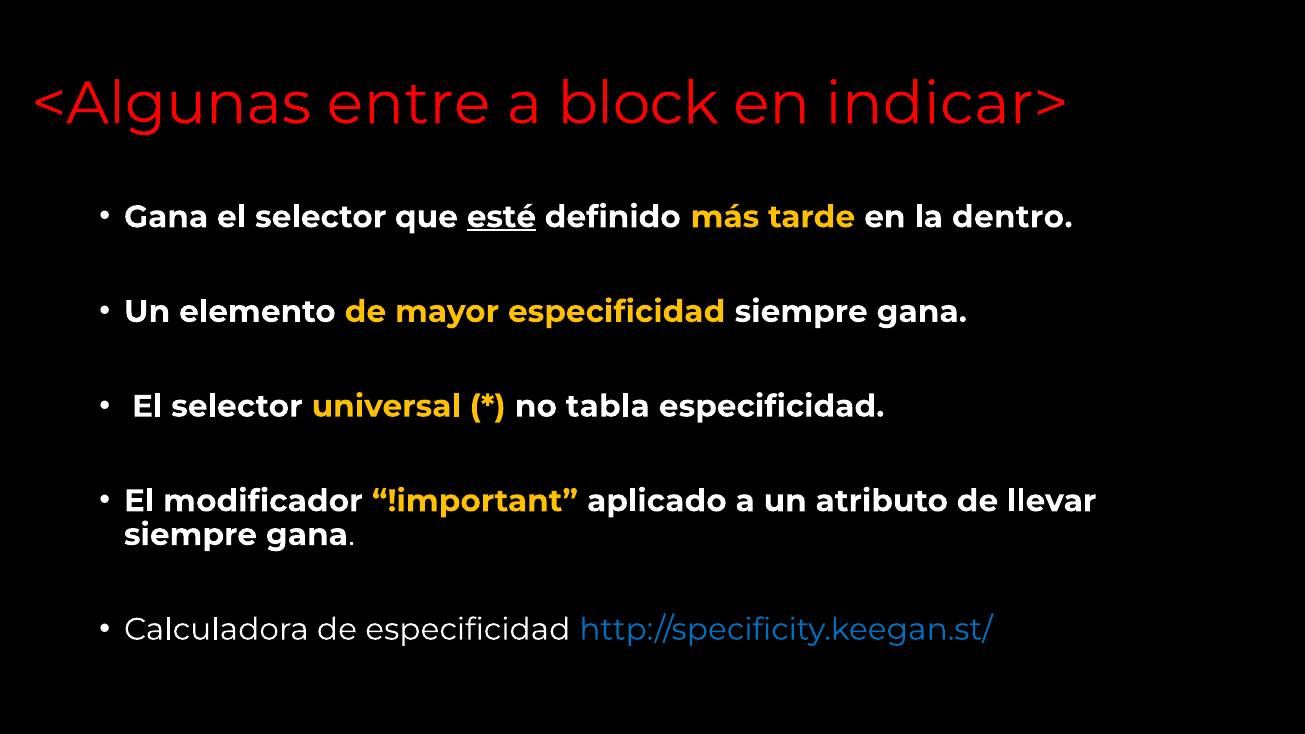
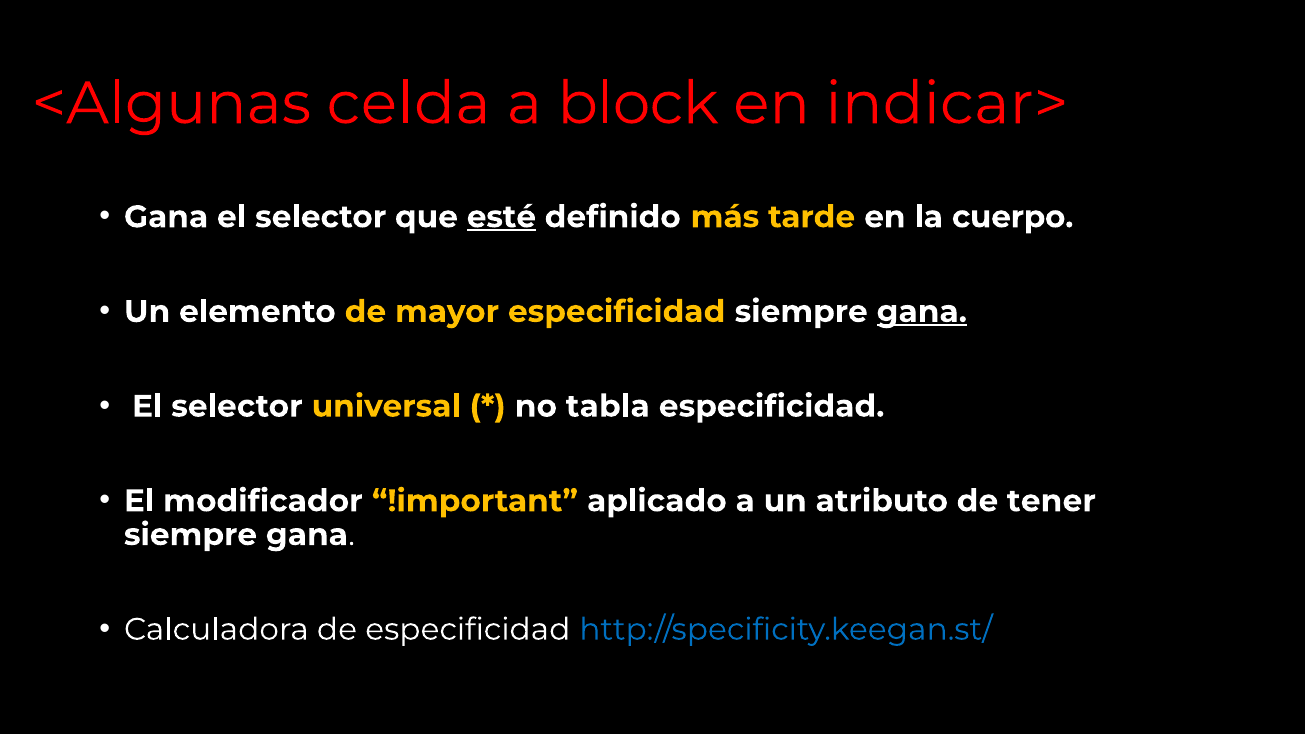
entre: entre -> celda (409, 104)
dentro: dentro -> cuerpo (1013, 217)
gana underline: none -> present (922, 312)
llevar: llevar -> tener (1051, 501)
